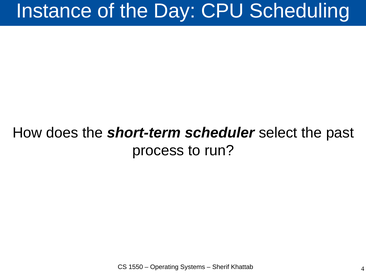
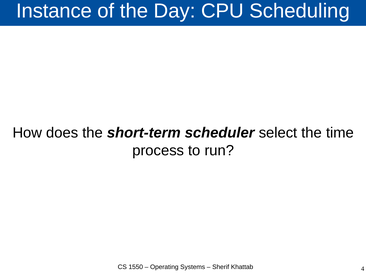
past: past -> time (340, 133)
